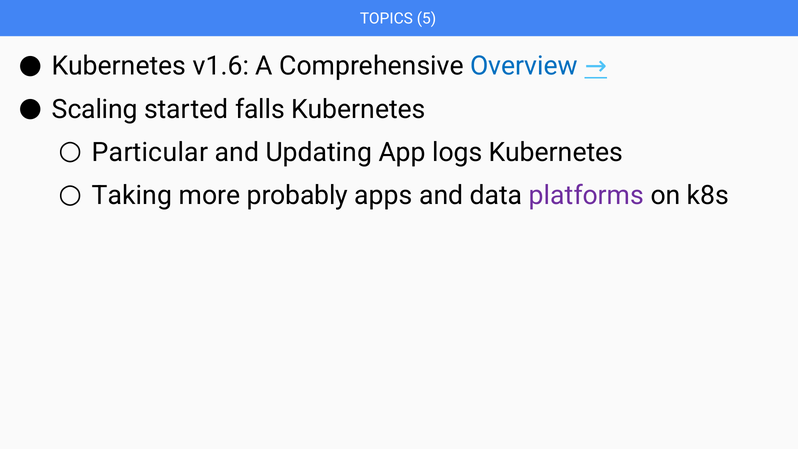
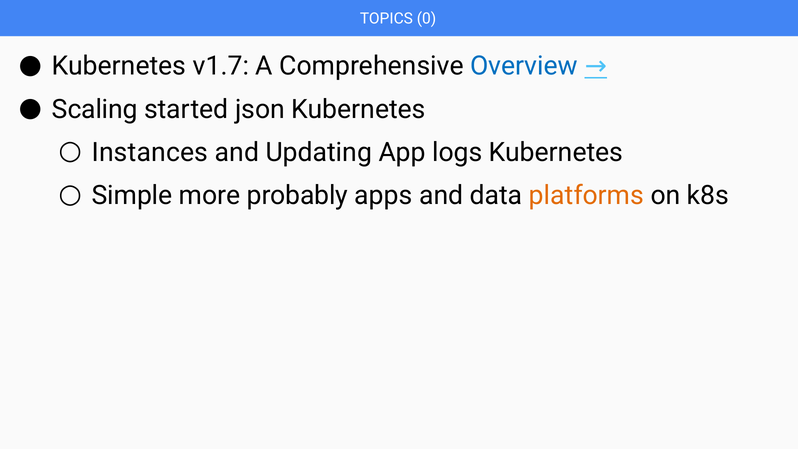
5: 5 -> 0 (426, 18)
v1.6: v1.6 -> v1.7 (221, 66)
falls: falls -> json (260, 109)
Particular: Particular -> Instances (150, 152)
Taking: Taking -> Simple (132, 195)
platforms colour: purple -> orange (586, 195)
